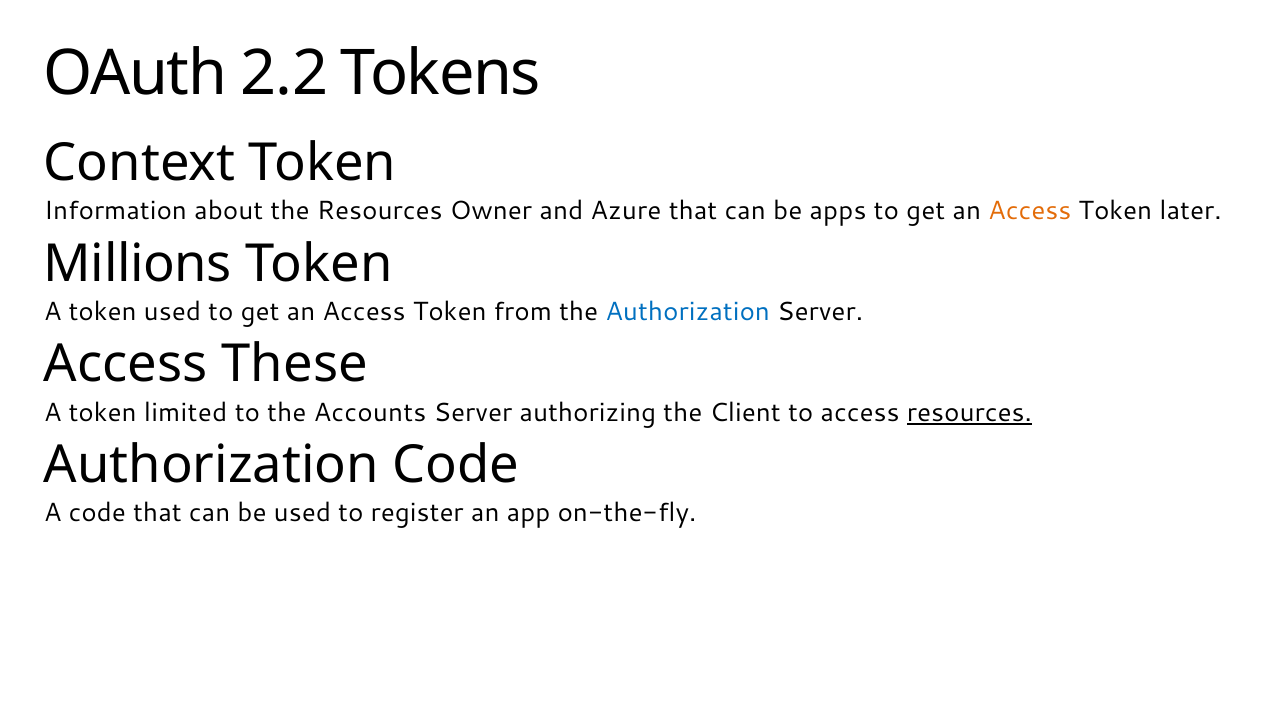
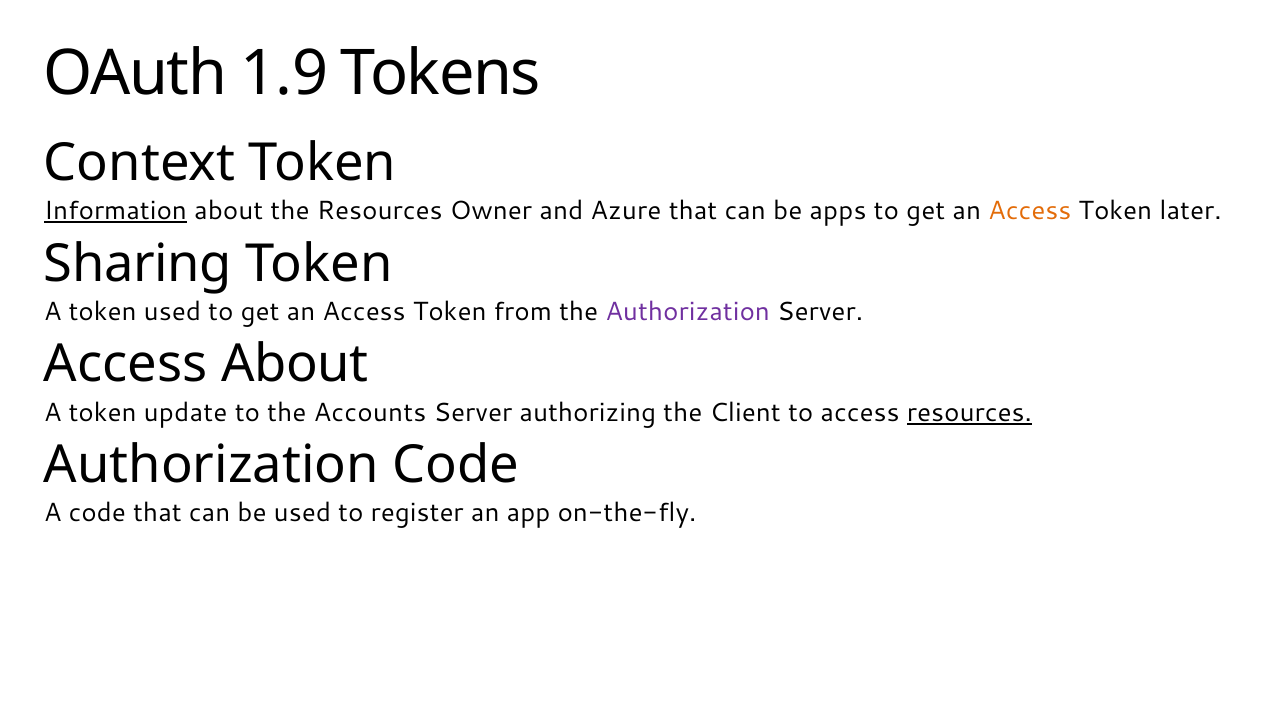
2.2: 2.2 -> 1.9 (284, 74)
Information underline: none -> present (115, 211)
Millions: Millions -> Sharing (138, 264)
Authorization colour: blue -> purple (688, 312)
Access These: These -> About (295, 364)
limited: limited -> update (186, 412)
